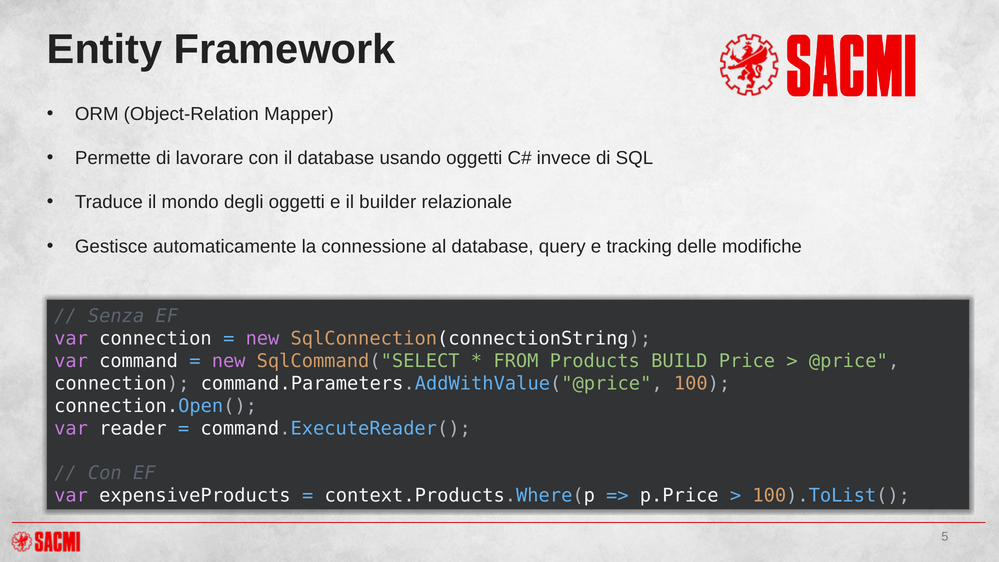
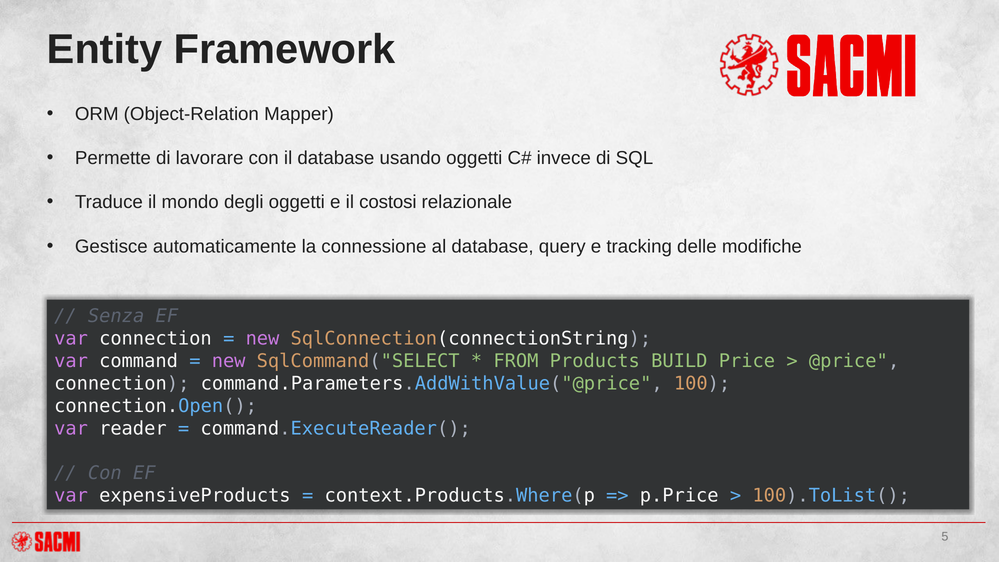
builder: builder -> costosi (388, 202)
